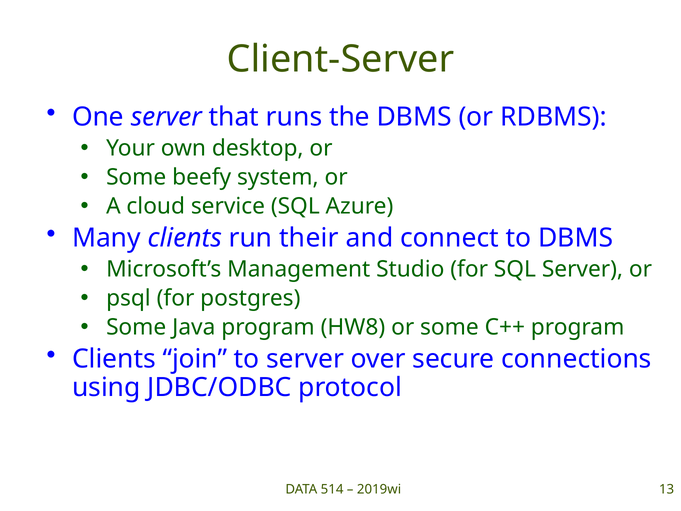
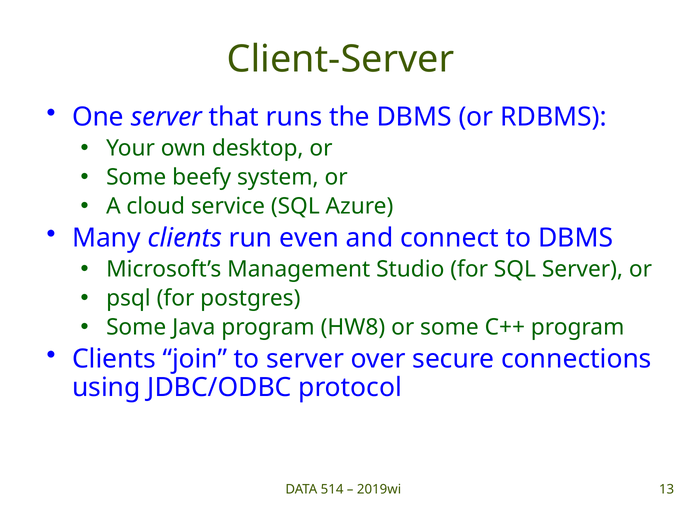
their: their -> even (309, 238)
